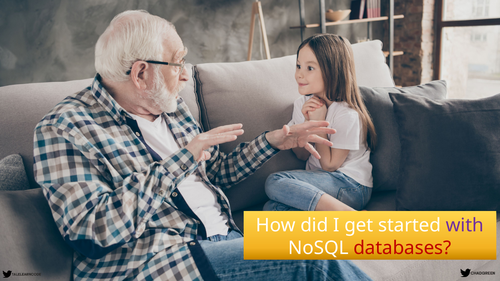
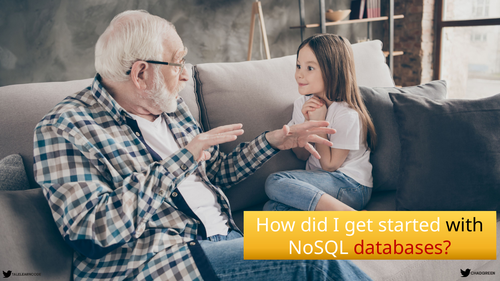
with colour: purple -> black (465, 226)
